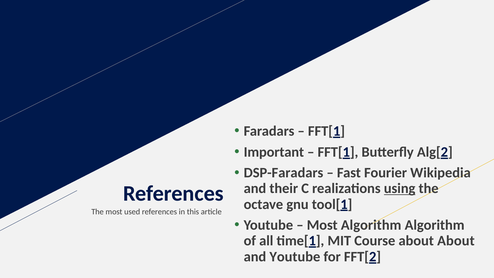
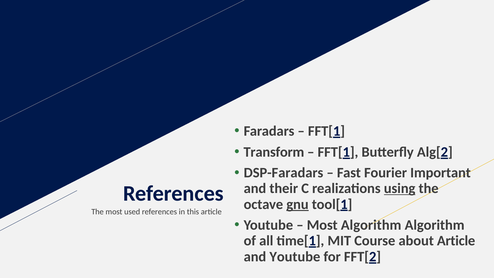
Important: Important -> Transform (274, 152)
Wikipedia: Wikipedia -> Important (441, 173)
gnu underline: none -> present (297, 204)
about About: About -> Article (456, 241)
